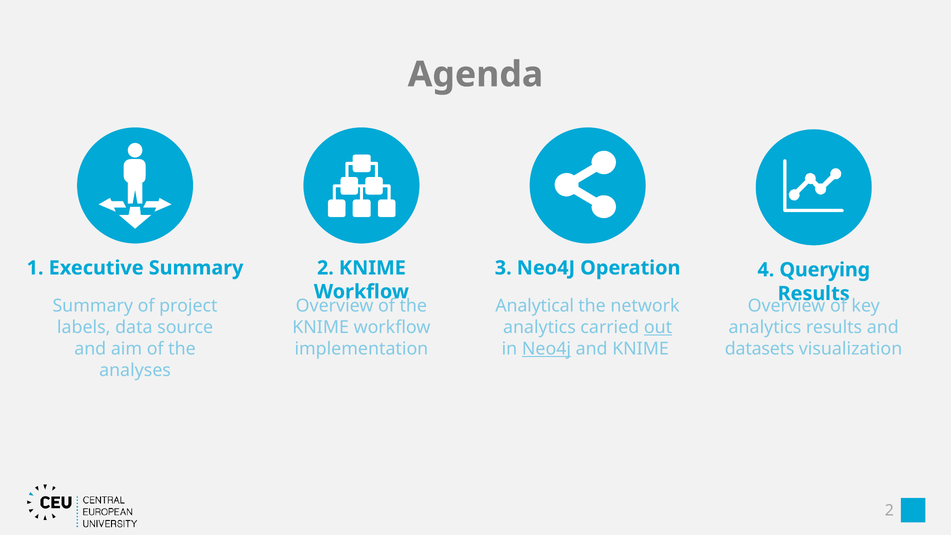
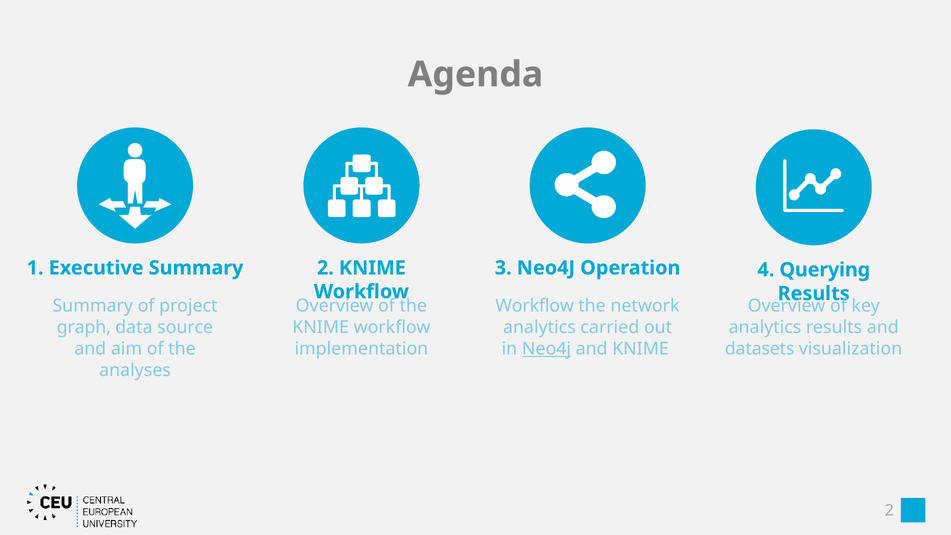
Analytical: Analytical -> Workflow (535, 306)
labels: labels -> graph (84, 327)
out underline: present -> none (658, 327)
